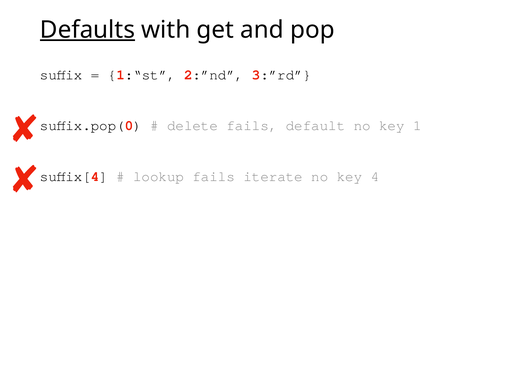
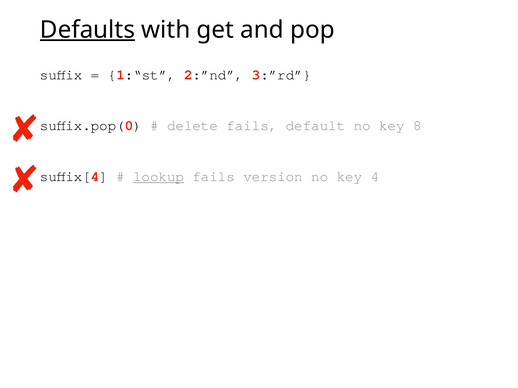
1: 1 -> 8 (417, 126)
lookup underline: none -> present (159, 177)
iterate: iterate -> version (273, 177)
